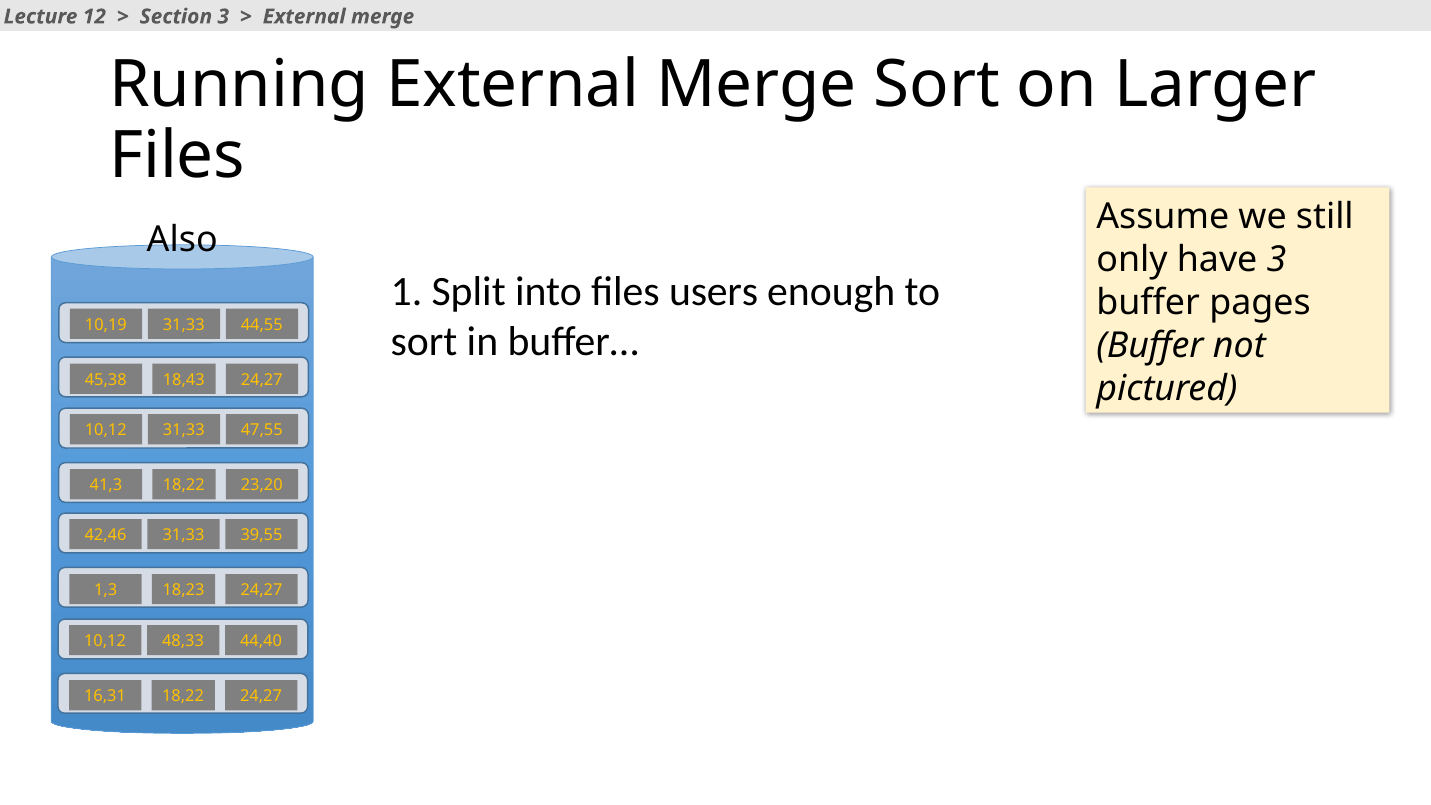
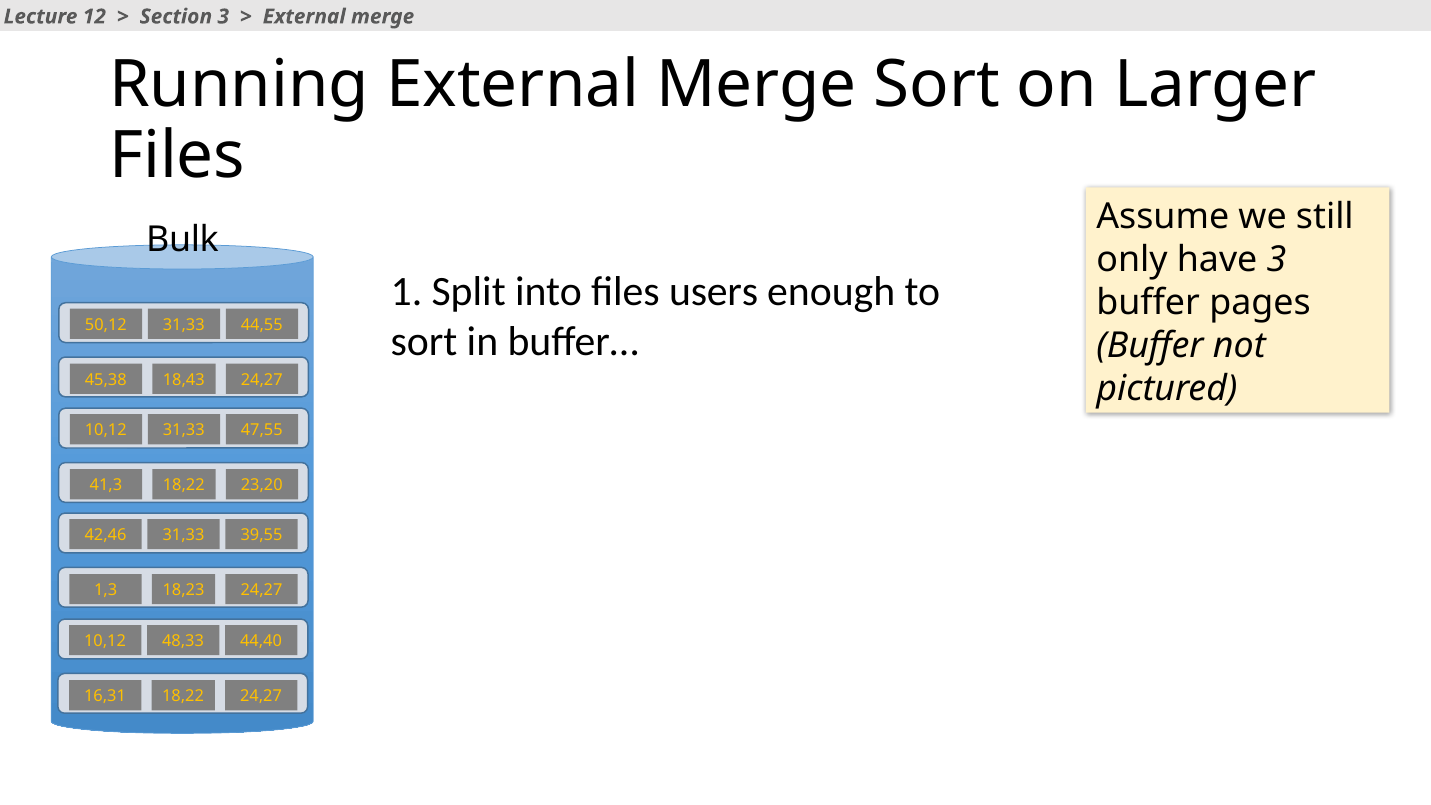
Also: Also -> Bulk (182, 240)
10,19: 10,19 -> 50,12 (106, 325)
